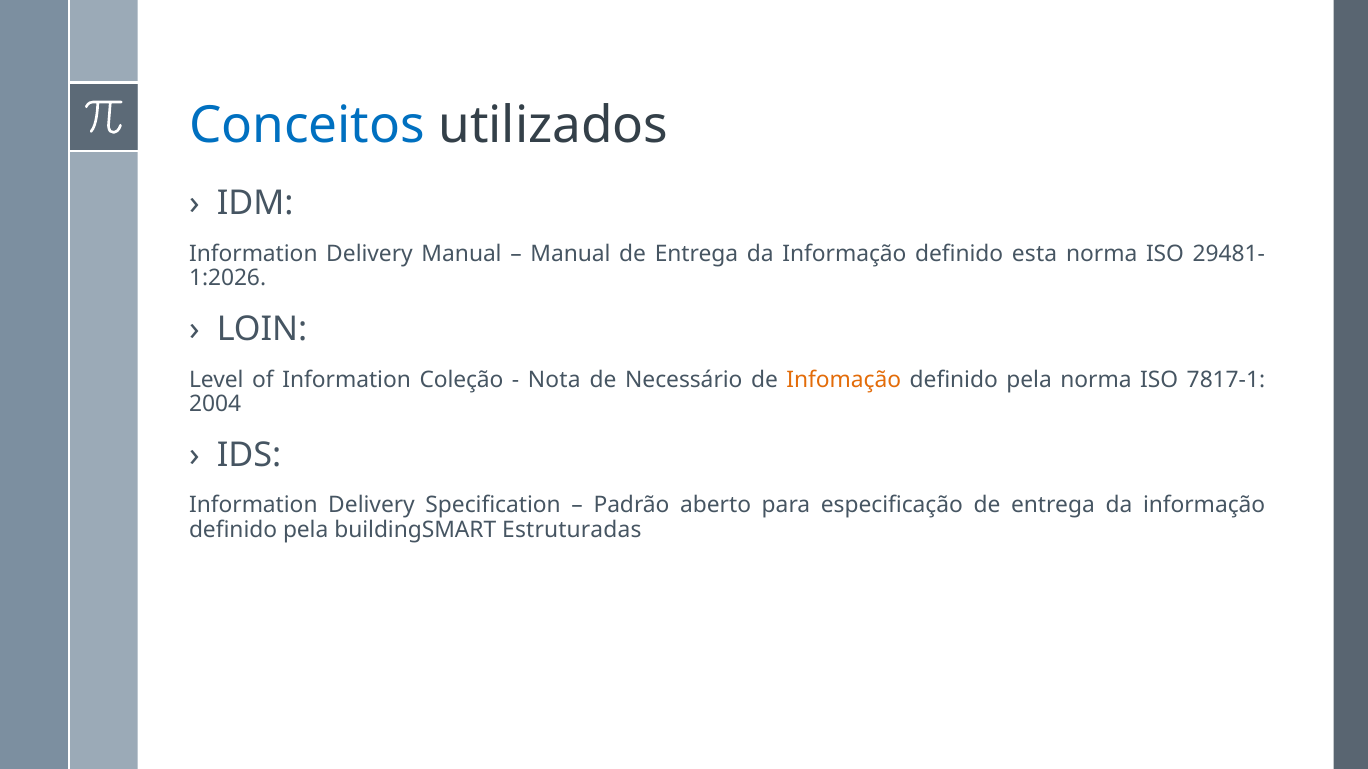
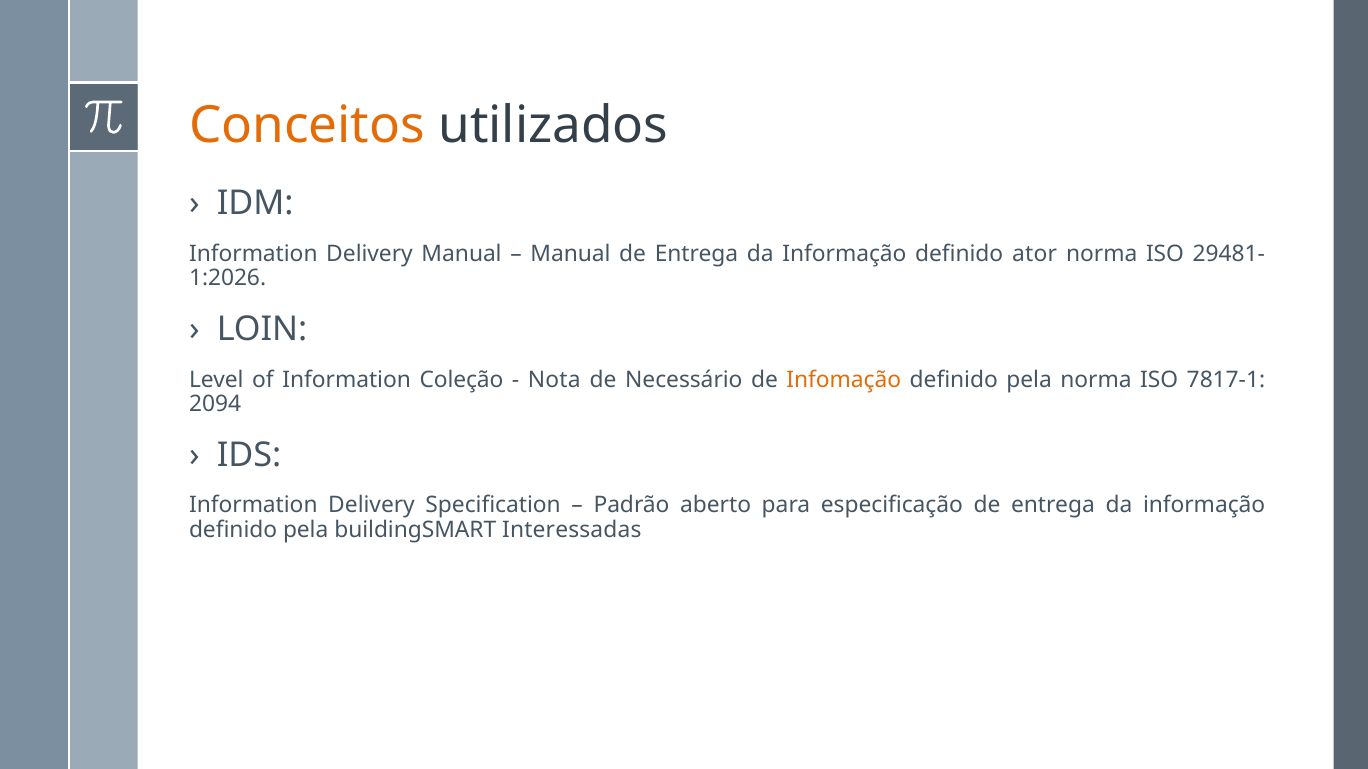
Conceitos colour: blue -> orange (307, 126)
esta: esta -> ator (1035, 254)
2004: 2004 -> 2094 (215, 404)
Estruturadas: Estruturadas -> Interessadas (572, 530)
